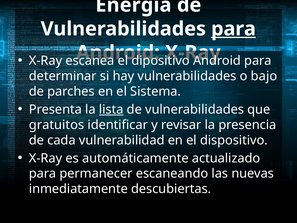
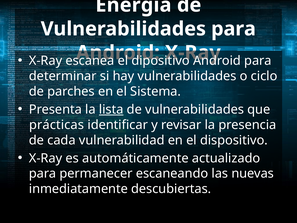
para underline: present -> none (233, 29)
bajo: bajo -> ciclo (264, 76)
gratuitos: gratuitos -> prácticas (57, 125)
